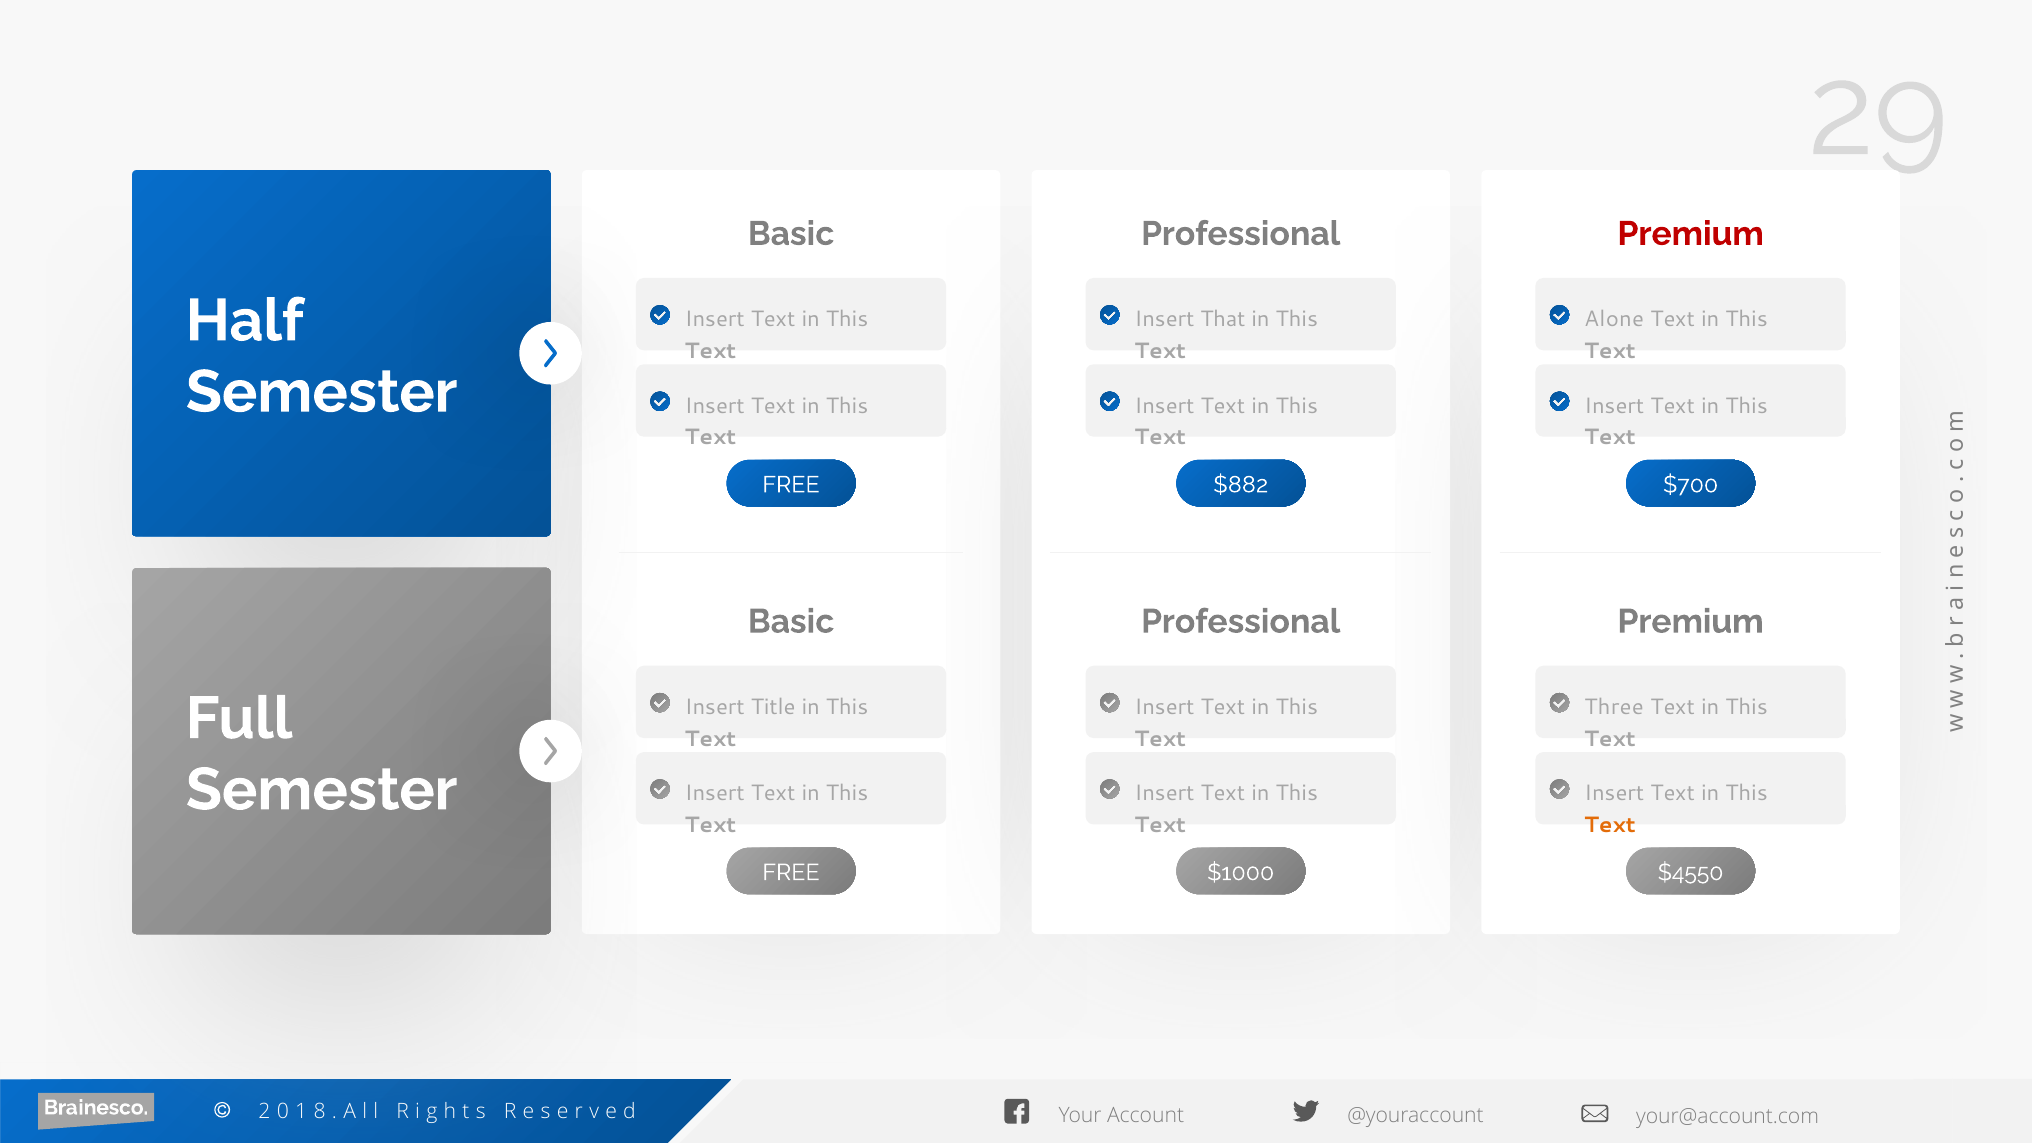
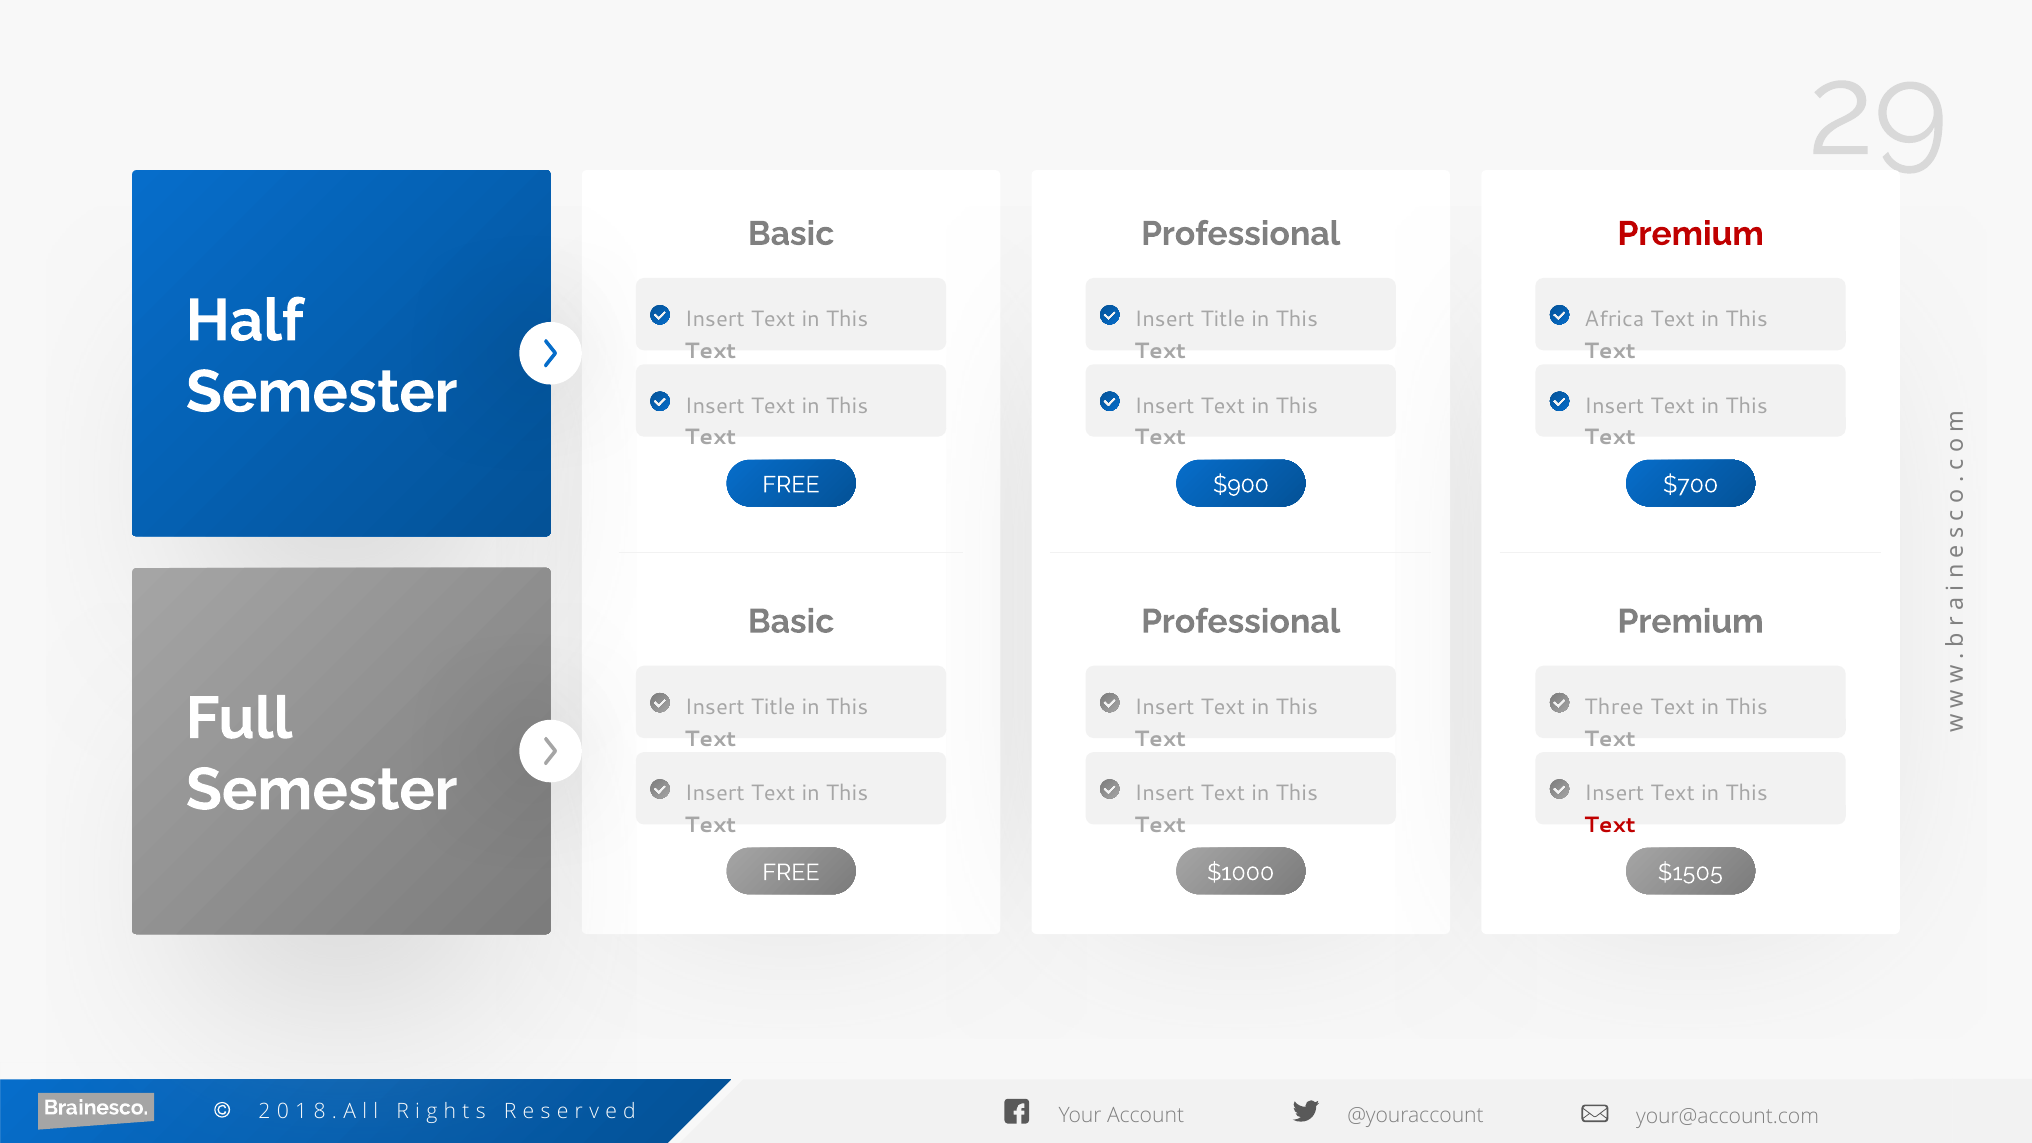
That: That -> Title (1223, 319)
Alone: Alone -> Africa (1614, 319)
$882: $882 -> $900 (1241, 485)
Text colour: orange -> red (1610, 825)
$4550: $4550 -> $1505 (1690, 872)
